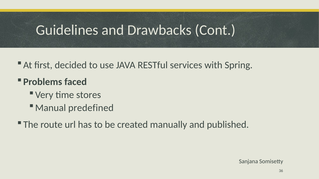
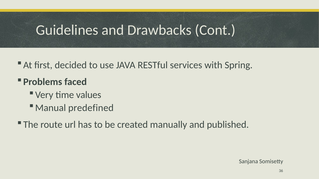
stores: stores -> values (89, 95)
